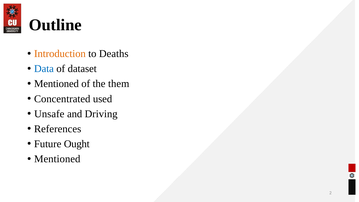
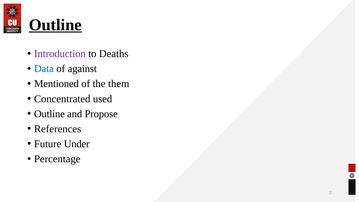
Outline underline: none -> present (55, 25)
Introduction colour: orange -> purple (60, 54)
dataset: dataset -> against (82, 69)
Unsafe: Unsafe -> Outline (49, 114)
Driving: Driving -> Propose (101, 114)
Ought: Ought -> Under (77, 144)
Mentioned: Mentioned -> Percentage (57, 159)
